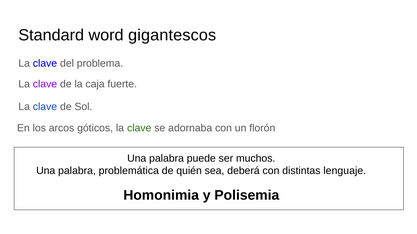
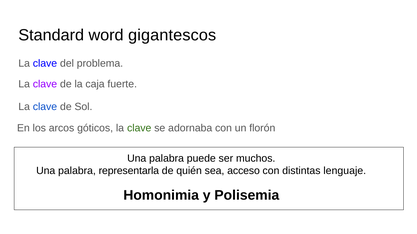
problemática: problemática -> representarla (129, 171)
deberá: deberá -> acceso (244, 171)
